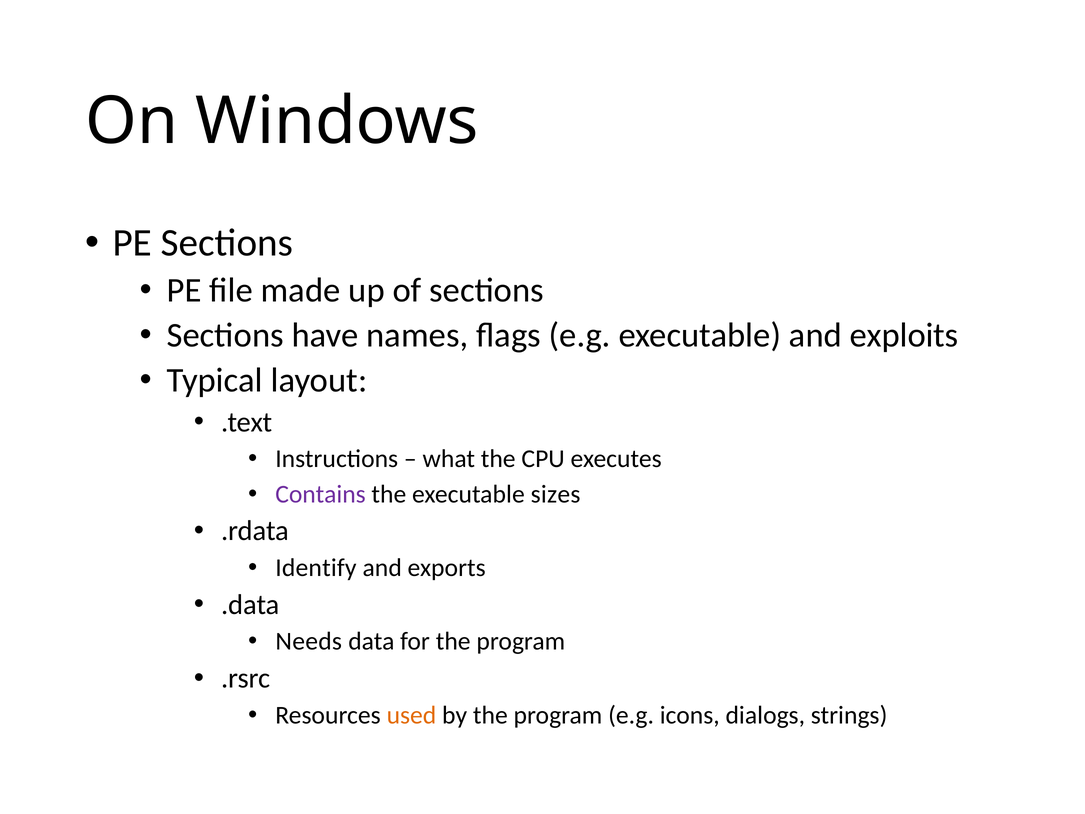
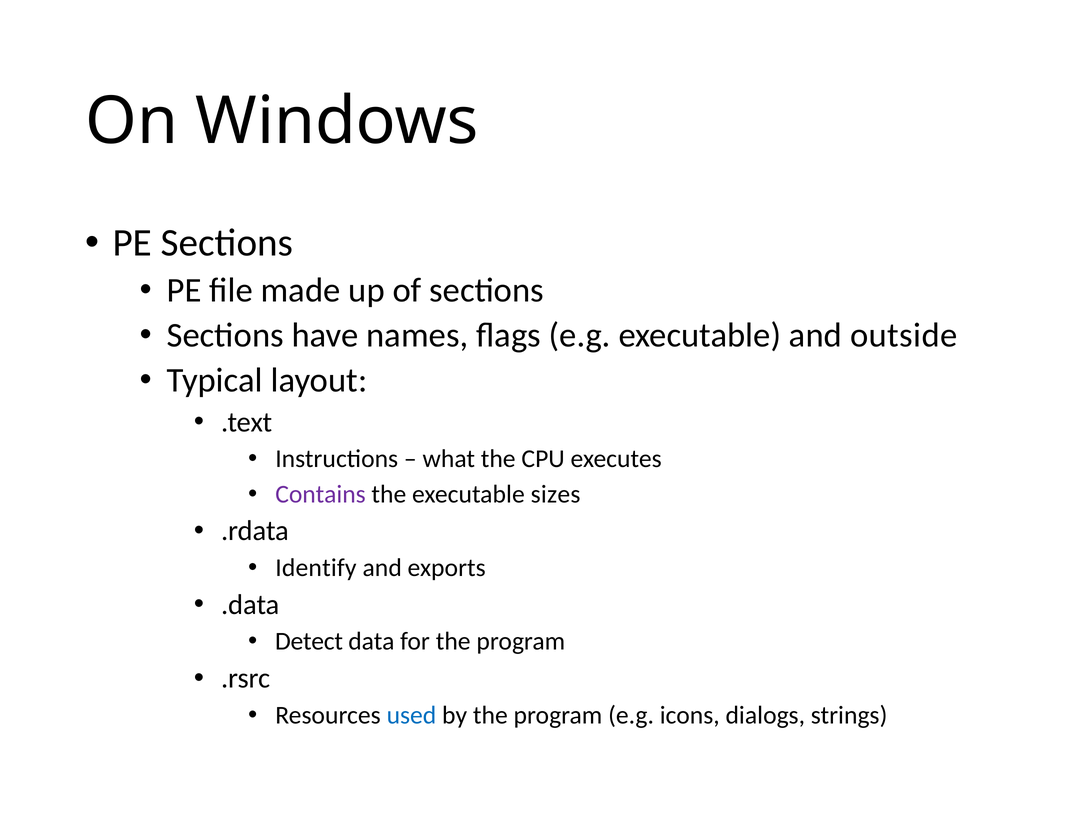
exploits: exploits -> outside (904, 335)
Needs: Needs -> Detect (309, 641)
used colour: orange -> blue (411, 715)
